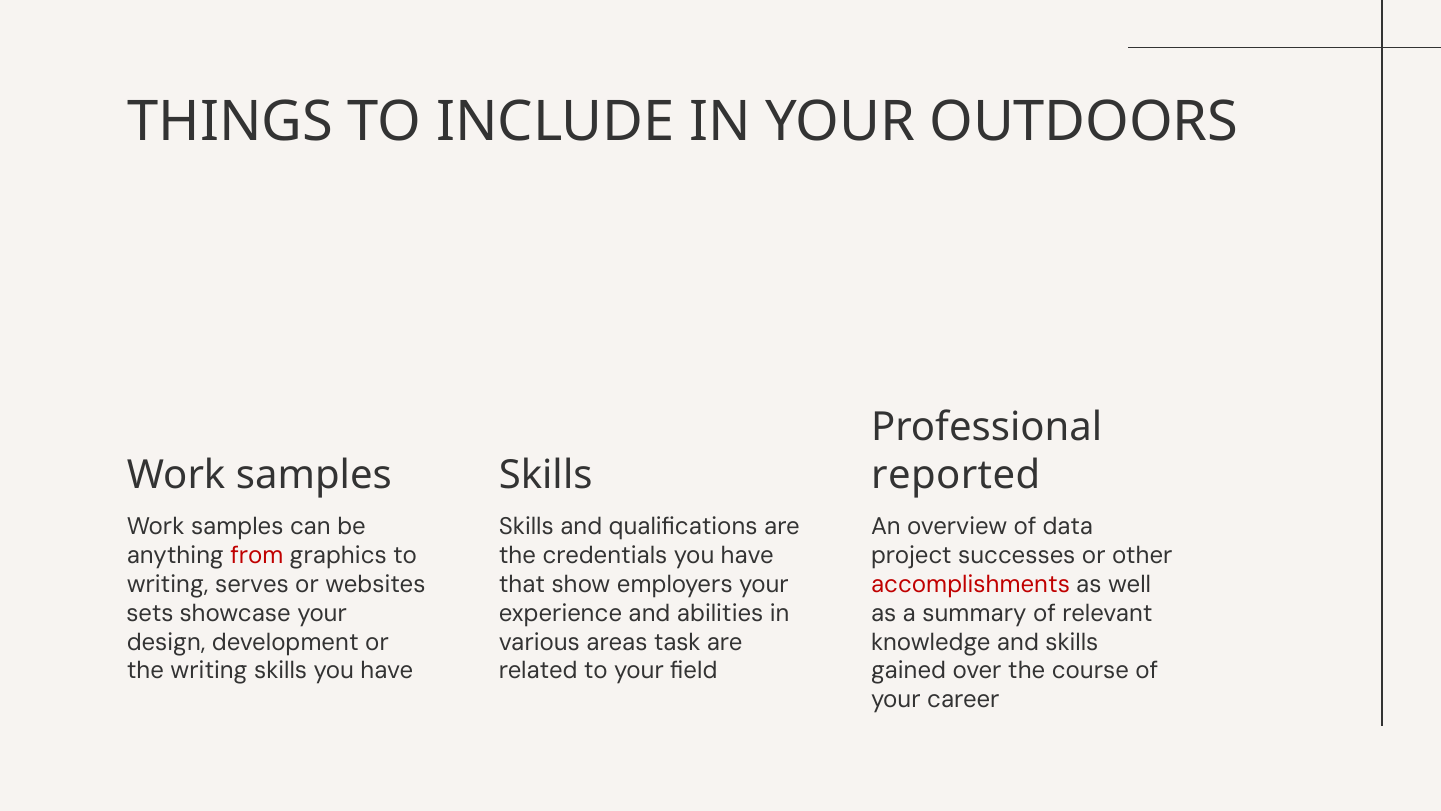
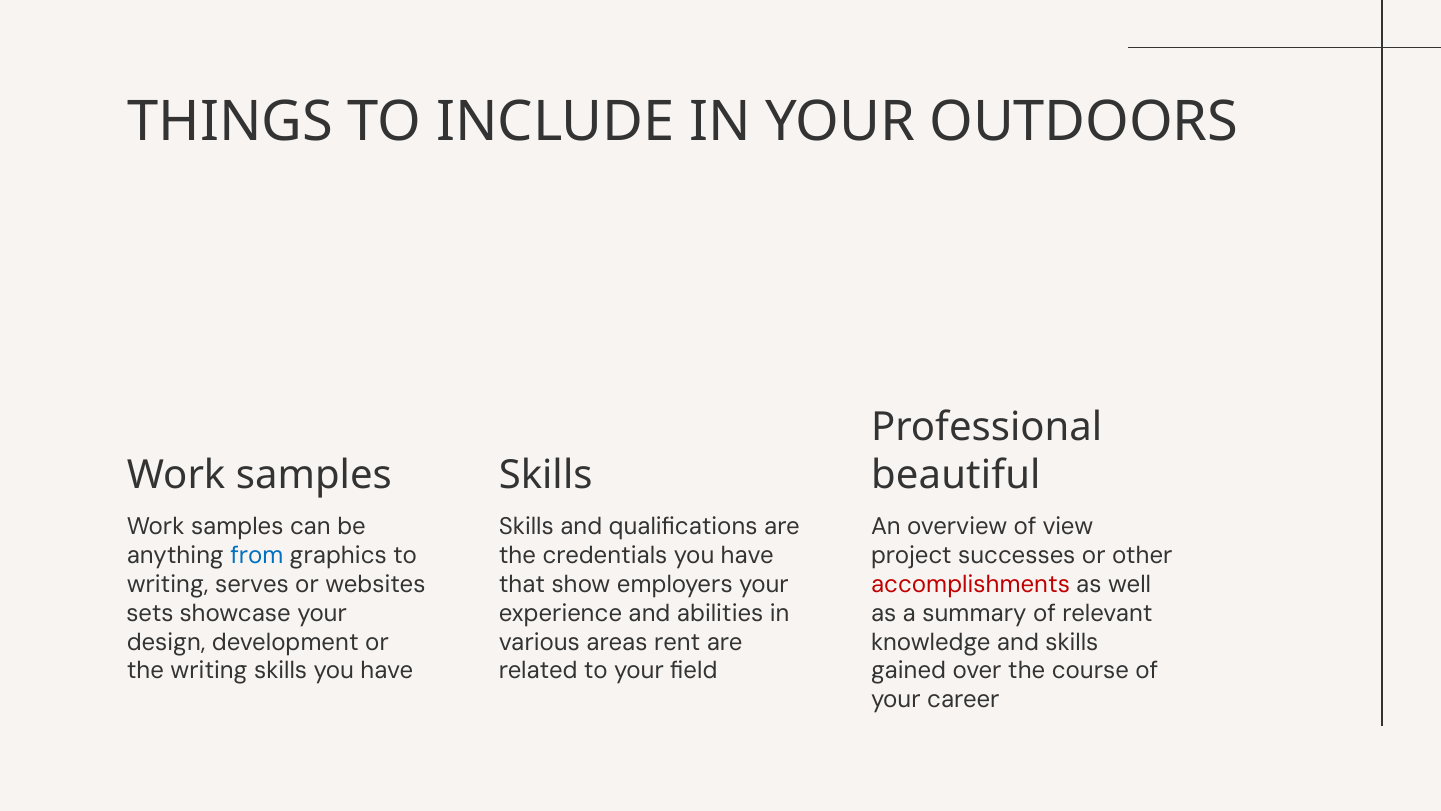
reported: reported -> beautiful (956, 475)
data: data -> view (1068, 526)
from colour: red -> blue (257, 555)
task: task -> rent (677, 642)
